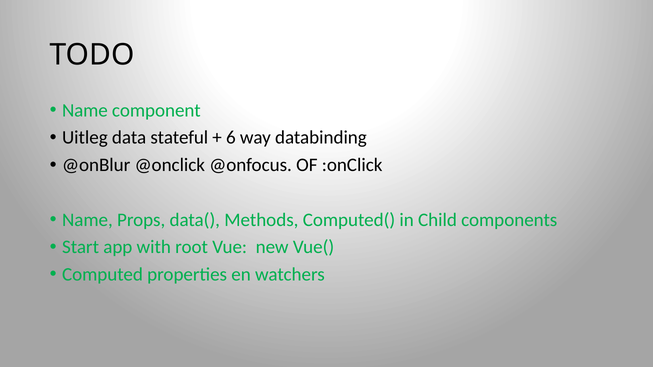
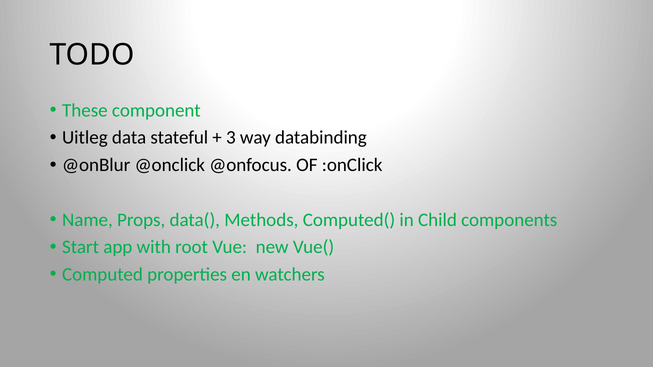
Name: Name -> These (85, 110)
6: 6 -> 3 (231, 138)
